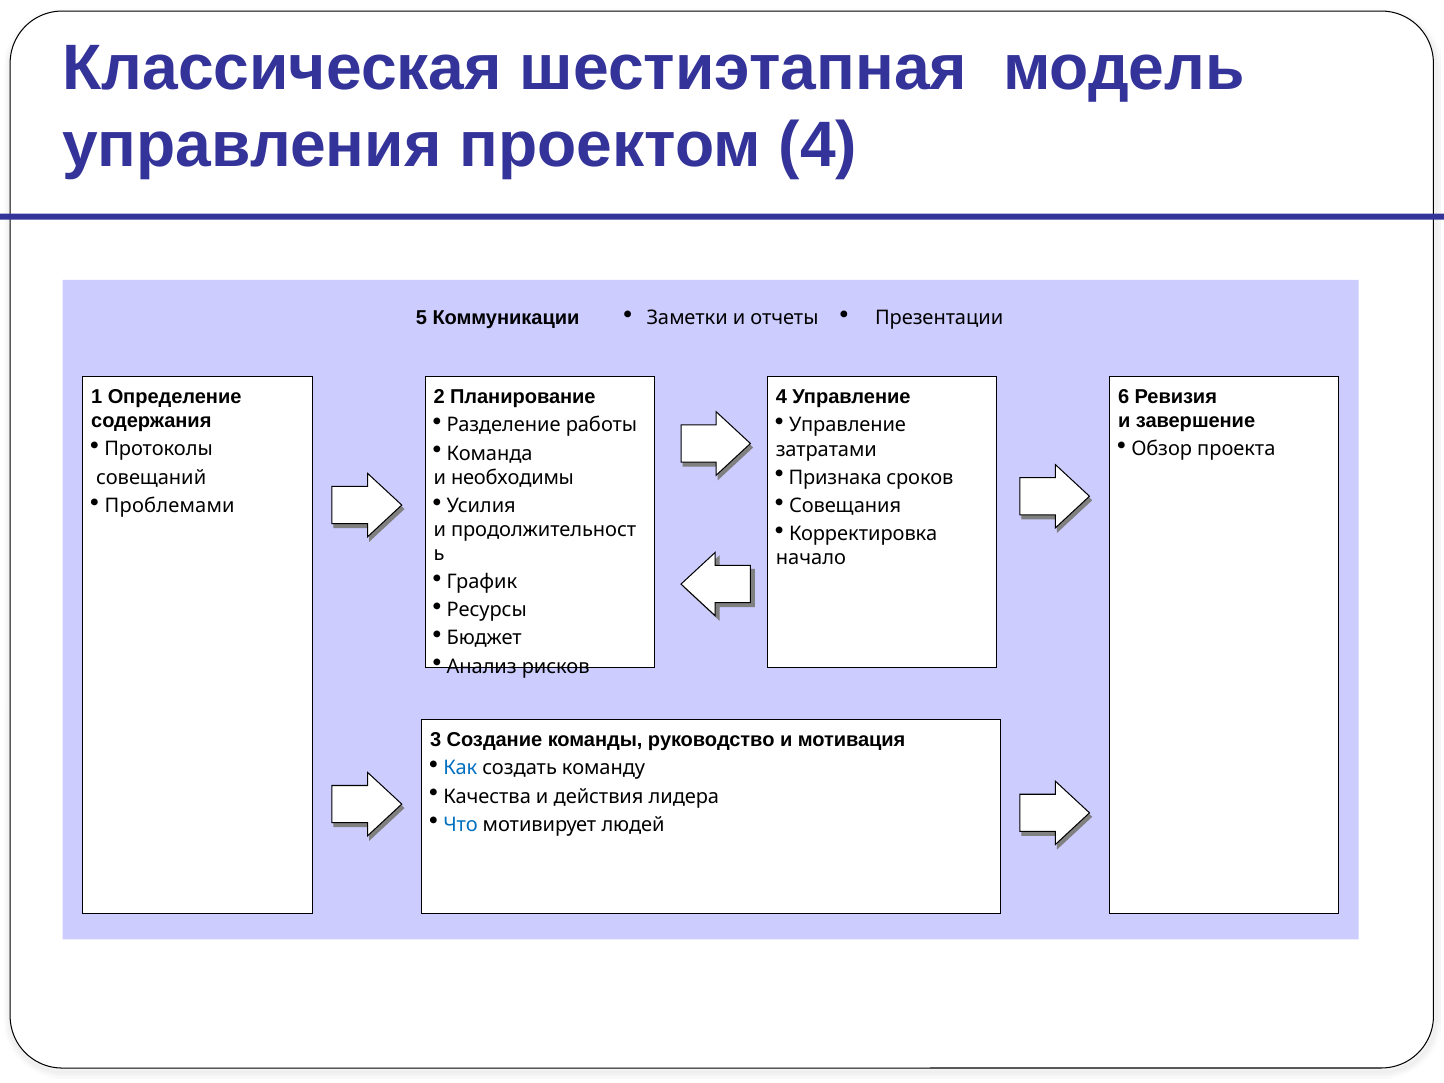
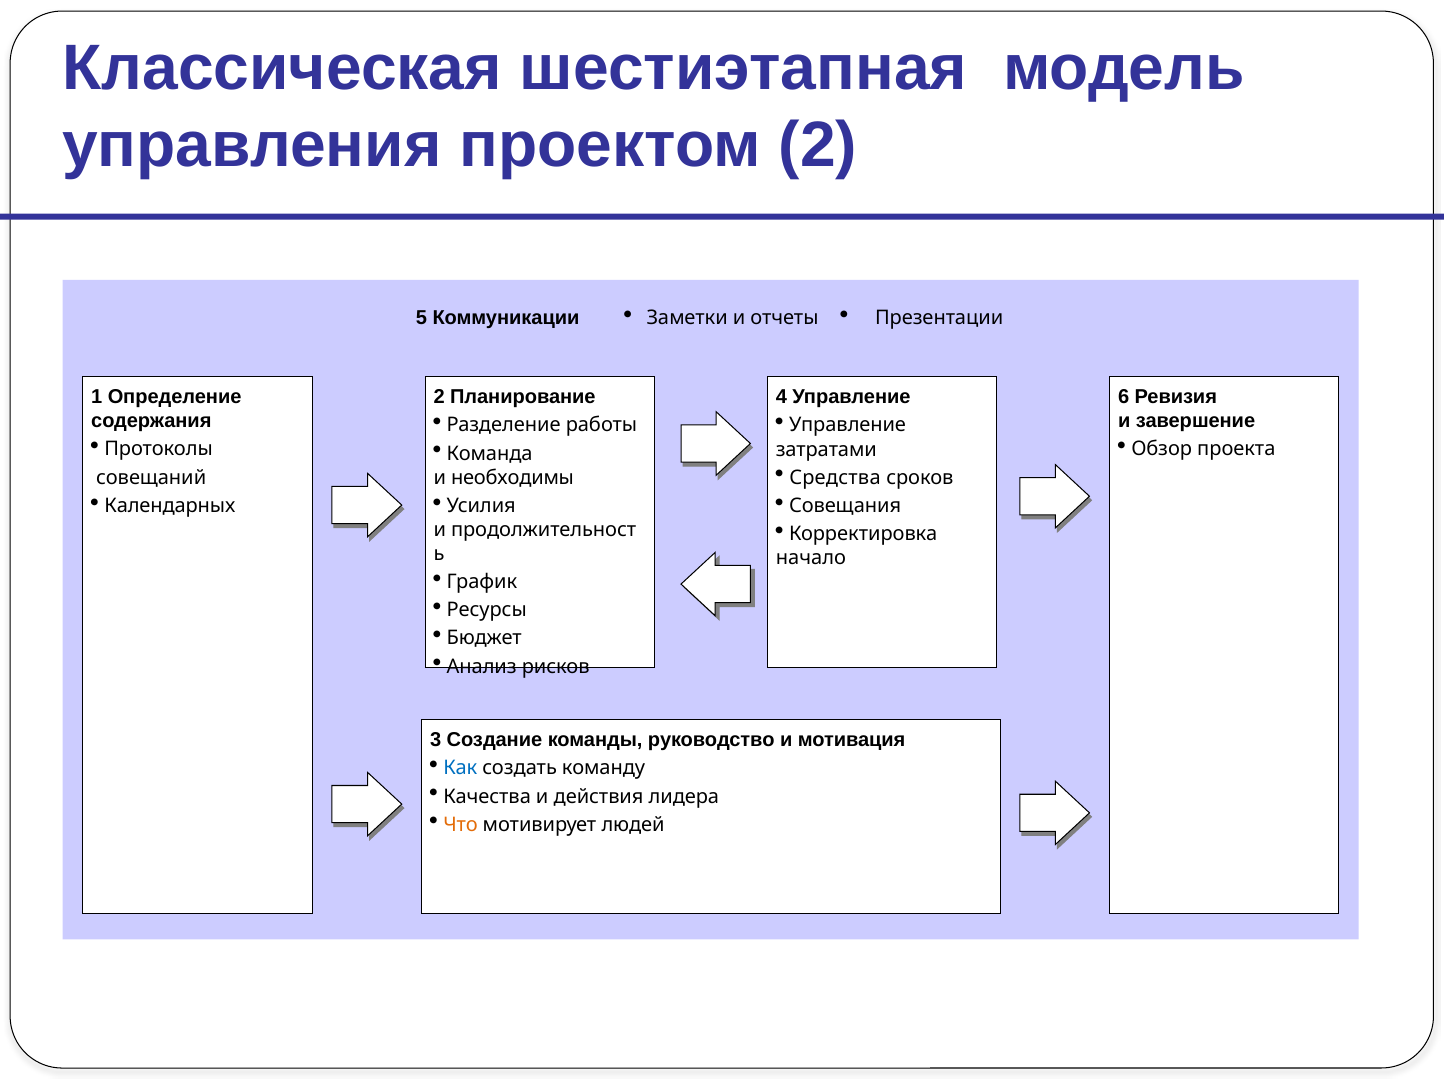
проектом 4: 4 -> 2 (818, 145)
Признака: Признака -> Средства (835, 478)
Проблемами: Проблемами -> Календарных (170, 506)
Что colour: blue -> orange (460, 825)
